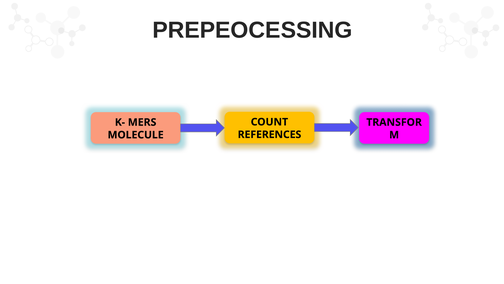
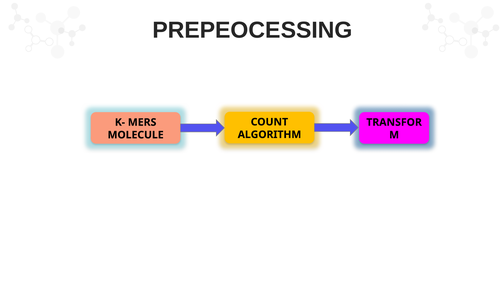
REFERENCES: REFERENCES -> ALGORITHM (269, 134)
